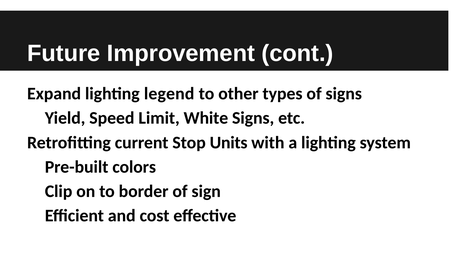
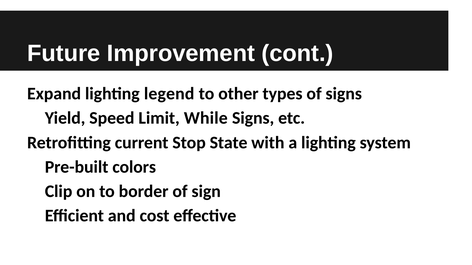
White: White -> While (206, 118)
Units: Units -> State (229, 143)
